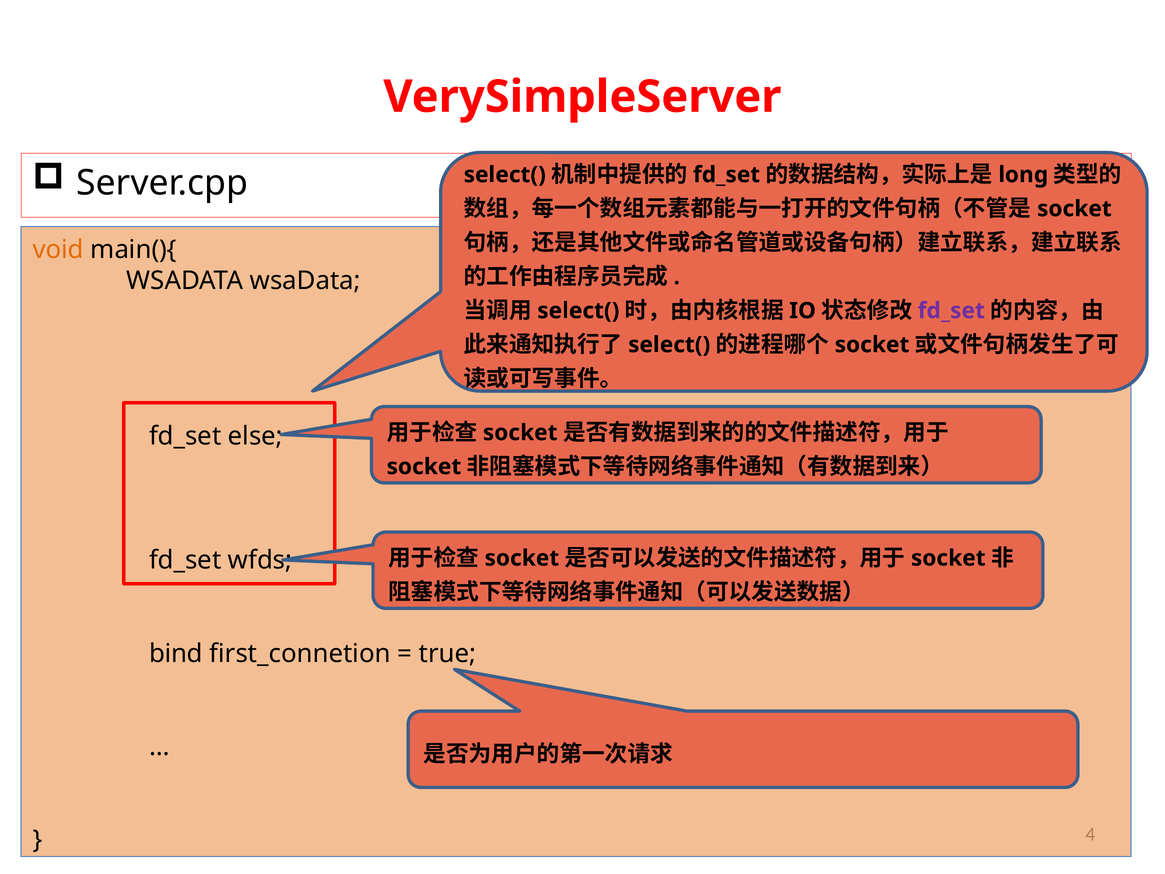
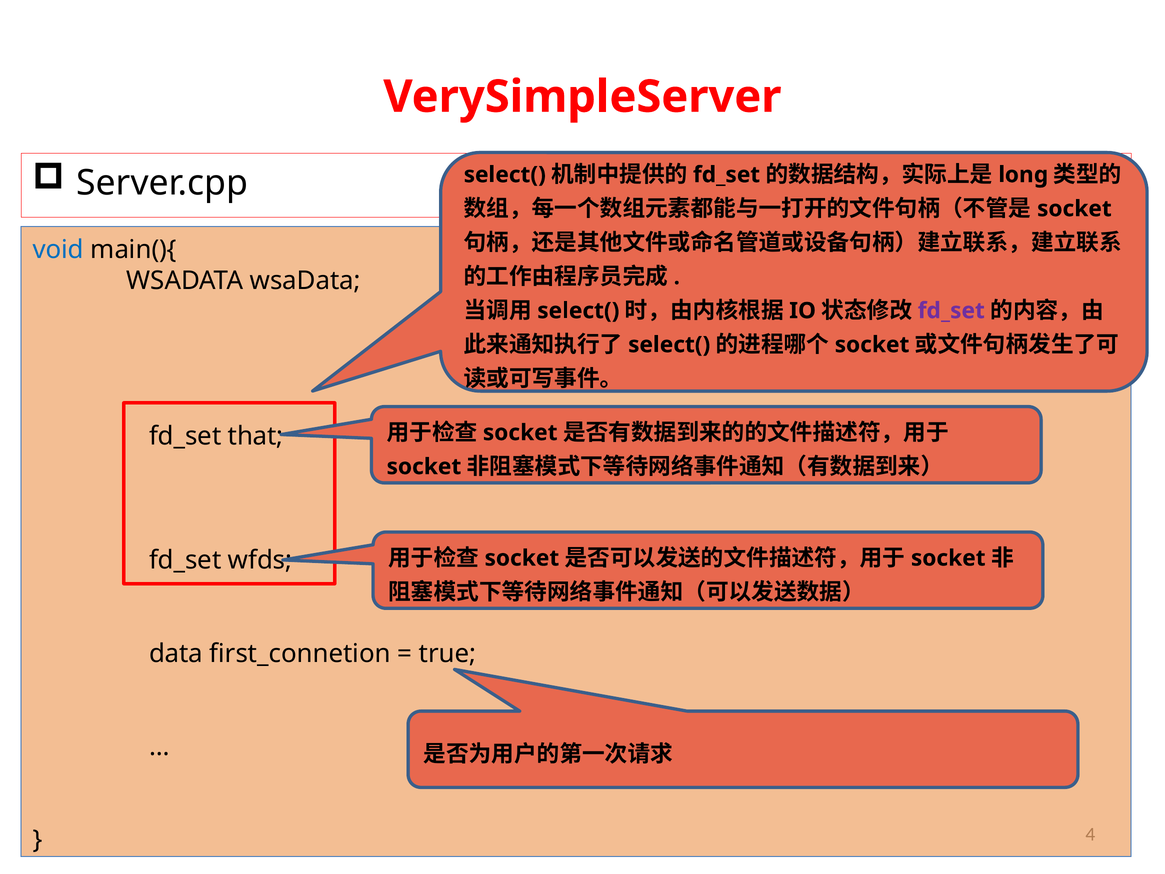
void colour: orange -> blue (58, 250)
else: else -> that (255, 436)
bind: bind -> data (176, 653)
